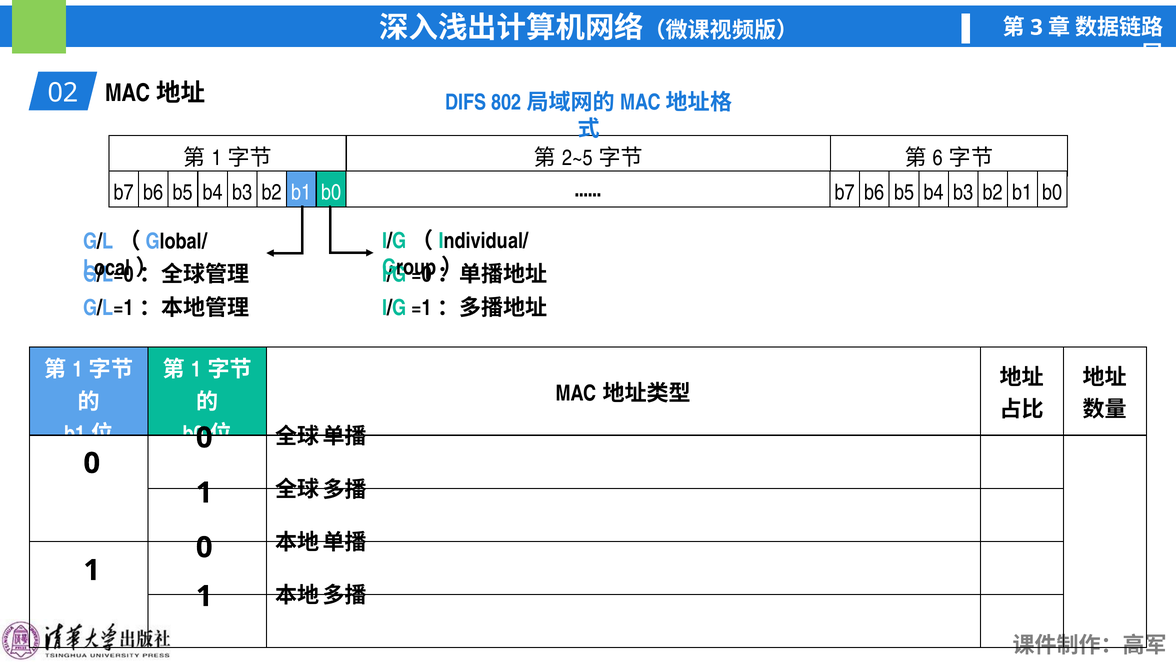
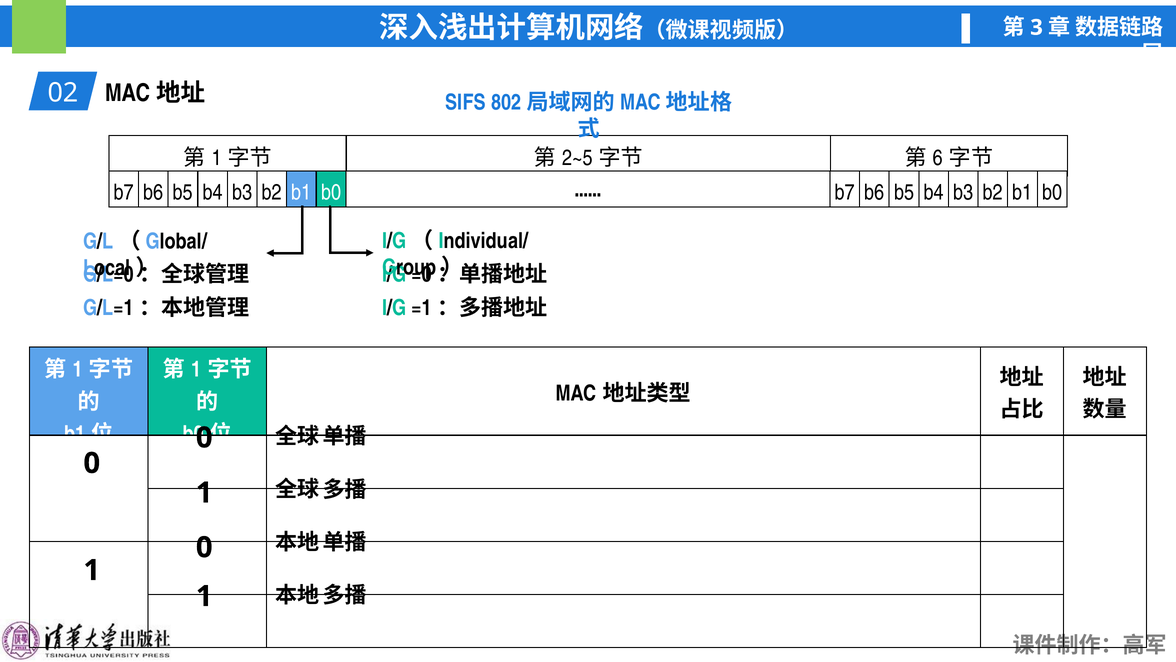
DIFS: DIFS -> SIFS (465, 103)
